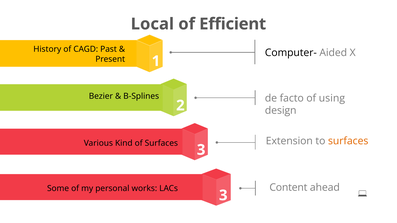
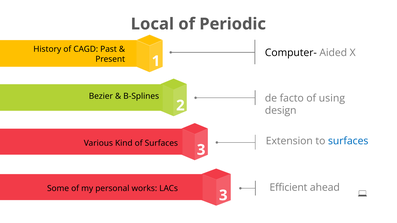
Efficient: Efficient -> Periodic (233, 24)
surfaces colour: orange -> blue (348, 141)
Content: Content -> Efficient (288, 188)
